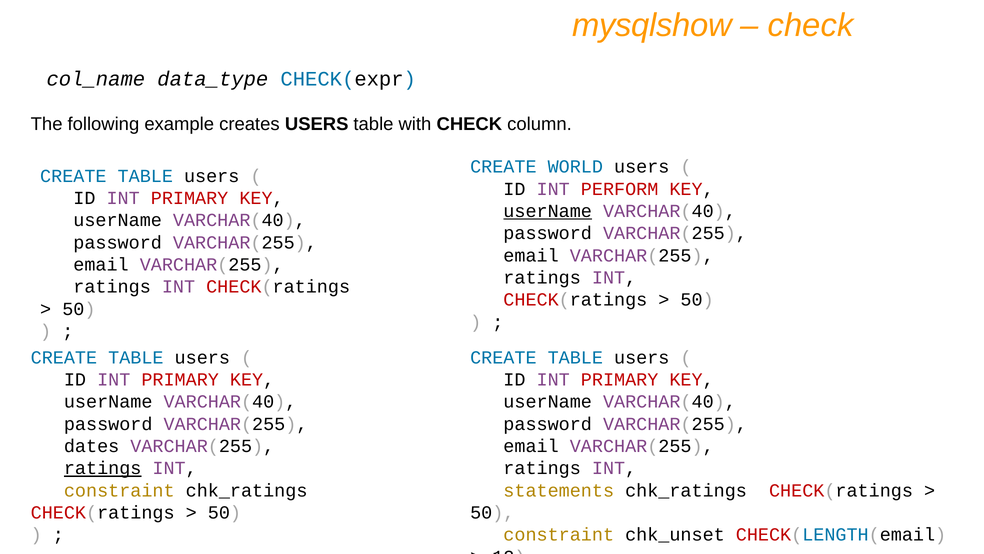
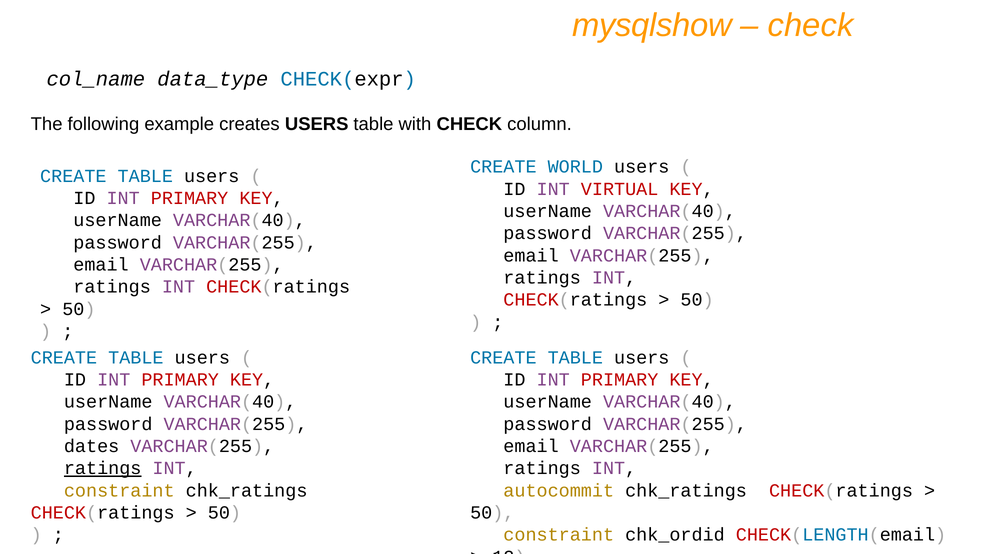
PERFORM: PERFORM -> VIRTUAL (620, 189)
userName underline: present -> none (548, 211)
statements: statements -> autocommit (559, 490)
chk_unset: chk_unset -> chk_ordid (675, 534)
